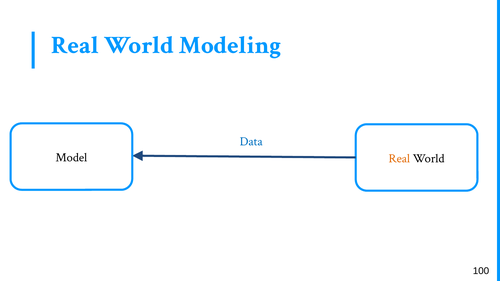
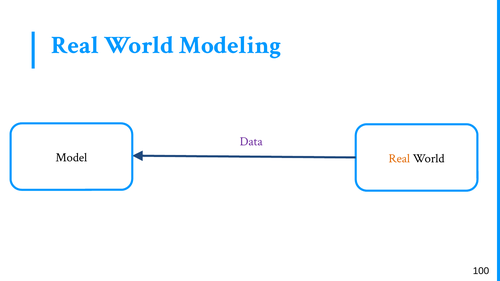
Data colour: blue -> purple (251, 141)
